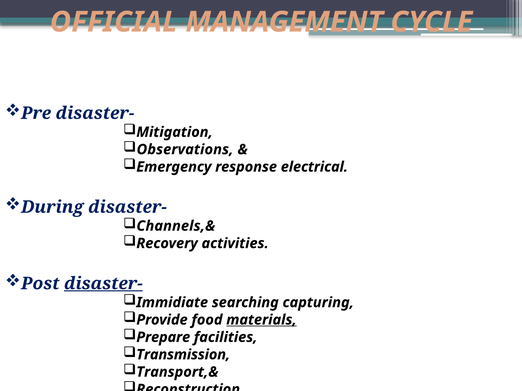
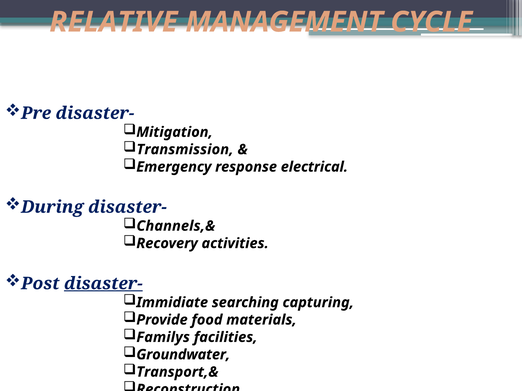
OFFICIAL: OFFICIAL -> RELATIVE (114, 22)
Observations: Observations -> Transmission (185, 150)
materials underline: present -> none (261, 320)
Prepare: Prepare -> Familys (163, 338)
Transmission: Transmission -> Groundwater (183, 355)
